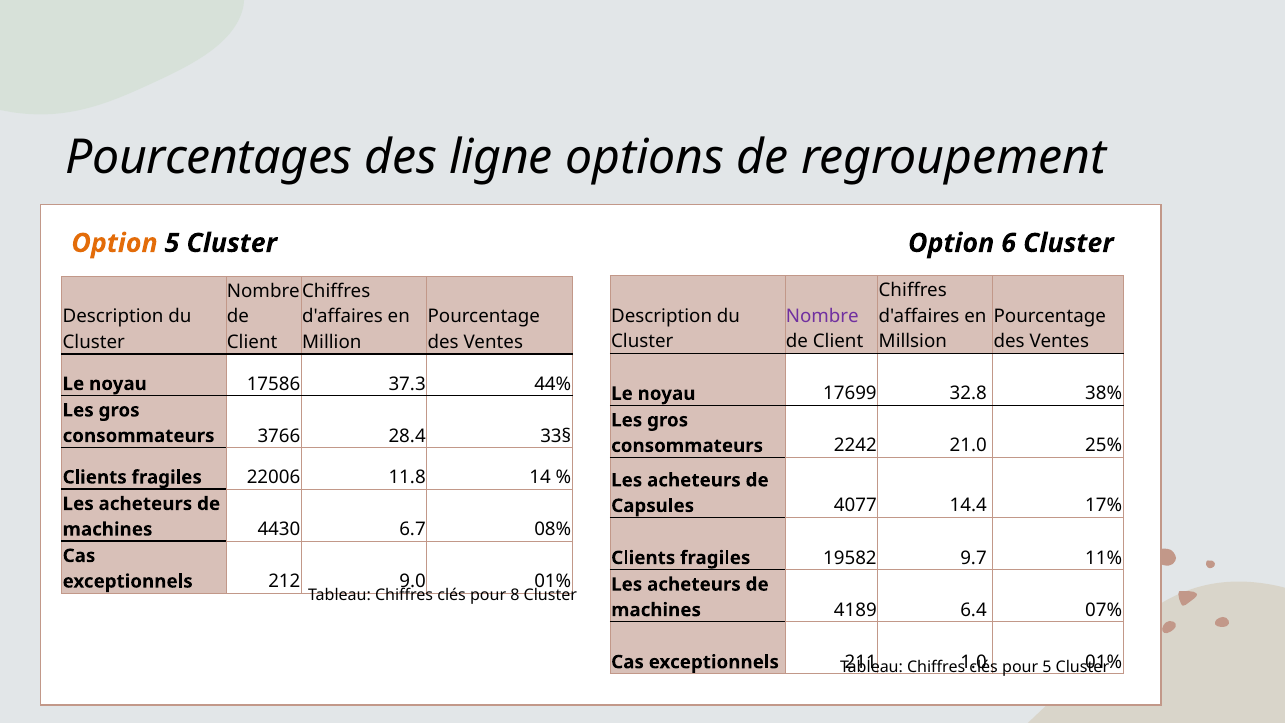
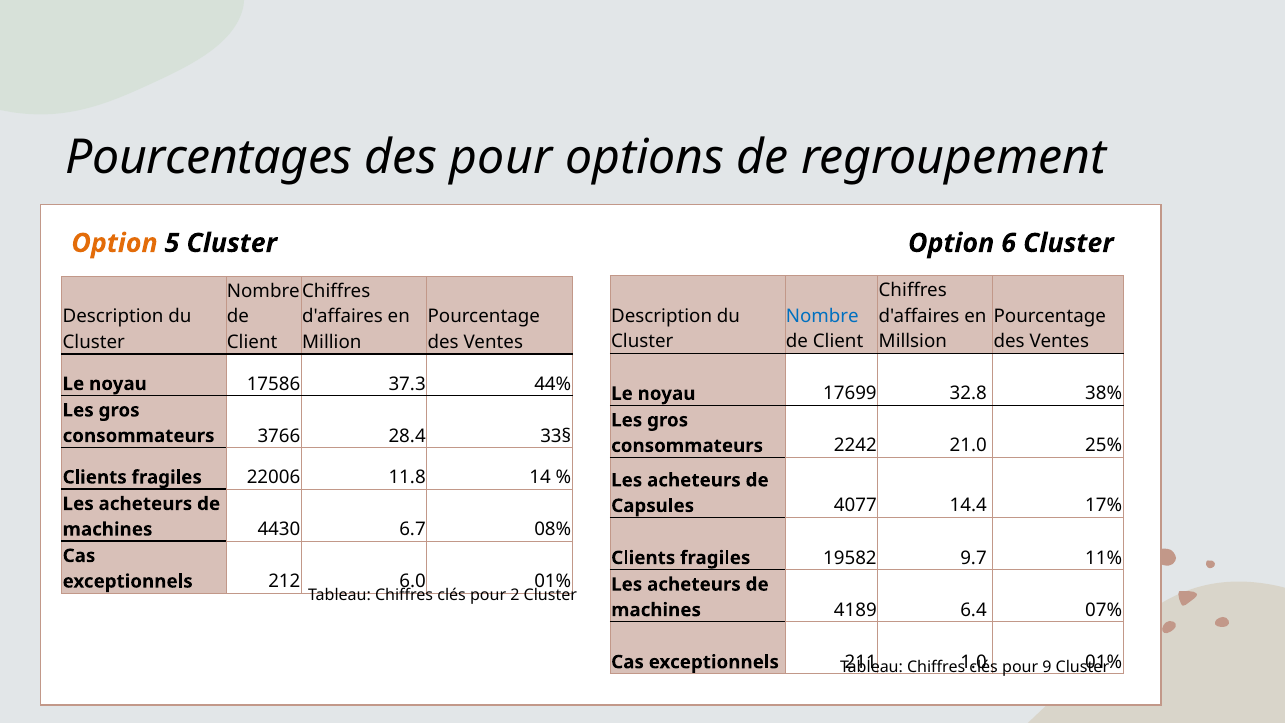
des ligne: ligne -> pour (501, 157)
Nombre colour: purple -> blue (822, 316)
9.0: 9.0 -> 6.0 (413, 581)
8: 8 -> 2 (515, 595)
pour 5: 5 -> 9 (1047, 667)
